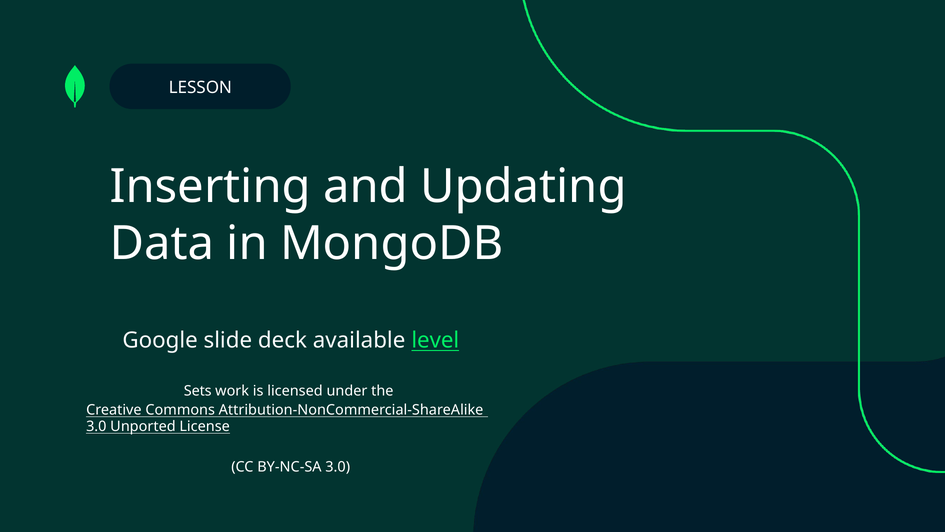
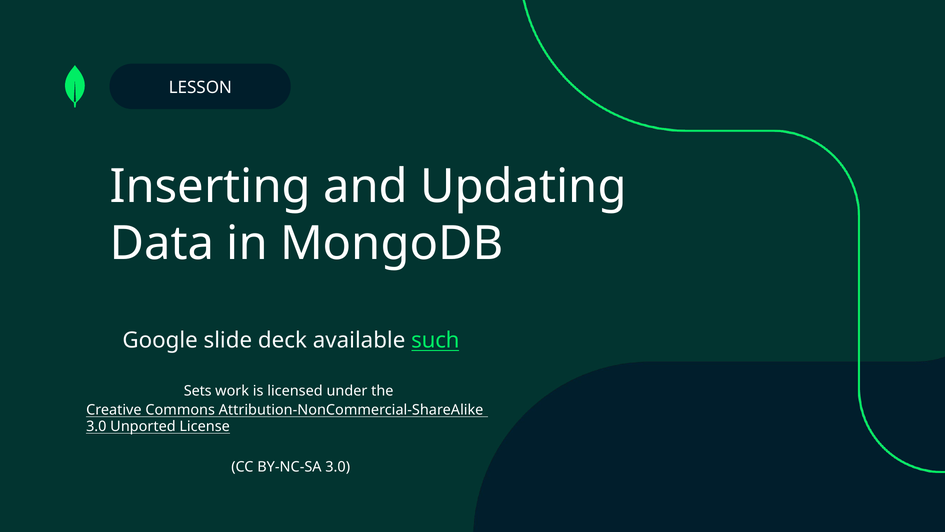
level: level -> such (435, 340)
